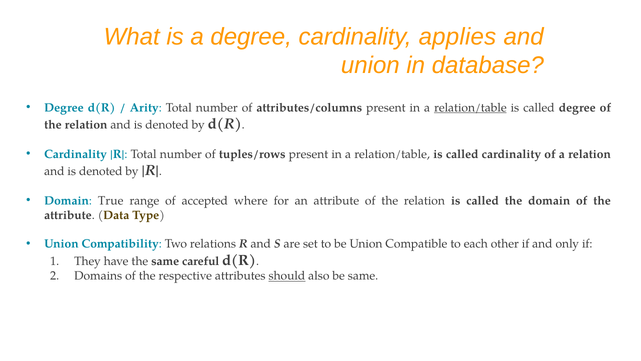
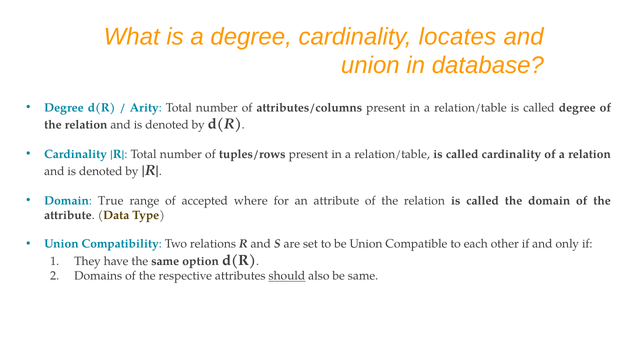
applies: applies -> locates (457, 37)
relation/table underline: present -> none (470, 107)
careful: careful -> option (201, 261)
